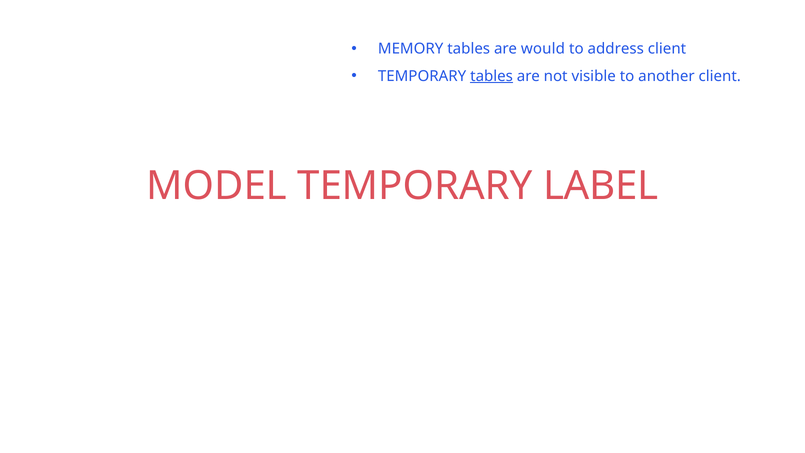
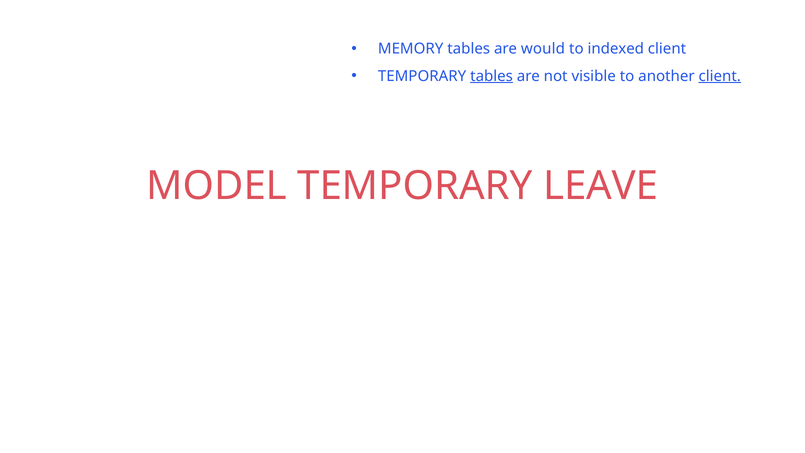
address: address -> indexed (616, 49)
client underline: none -> present (720, 76)
LABEL: LABEL -> LEAVE (601, 186)
